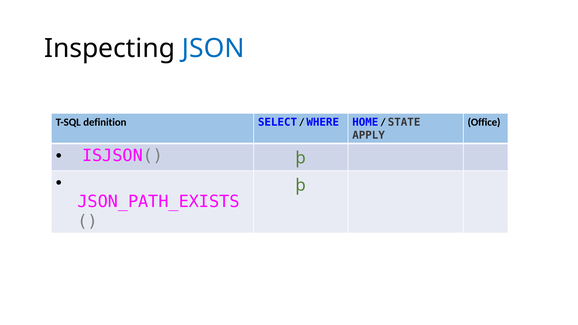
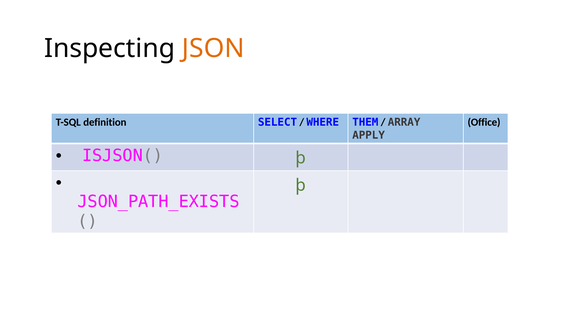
JSON colour: blue -> orange (213, 49)
HOME: HOME -> THEM (365, 122)
STATE: STATE -> ARRAY (404, 122)
